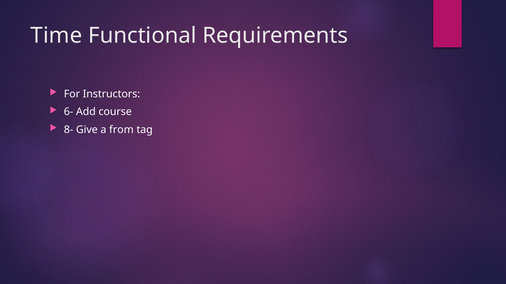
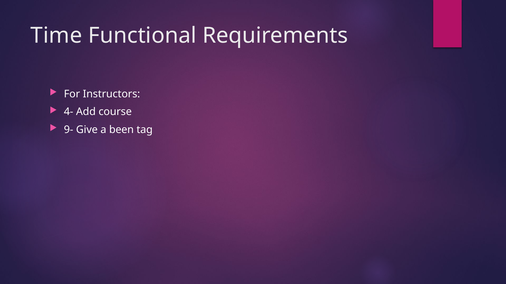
6-: 6- -> 4- (69, 112)
8-: 8- -> 9- (69, 130)
from: from -> been (121, 130)
